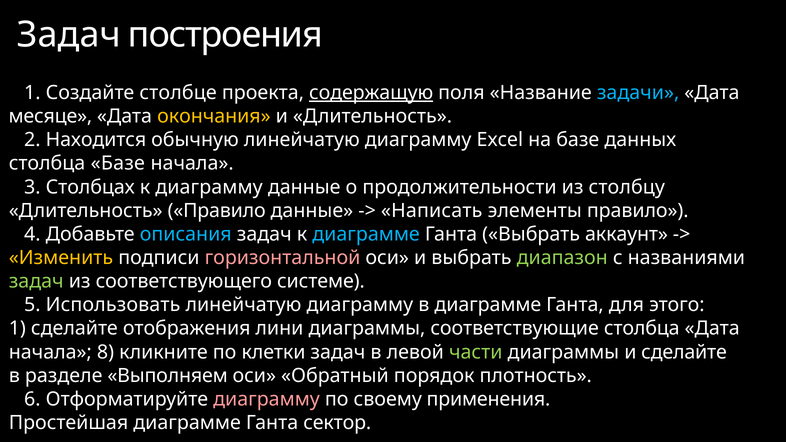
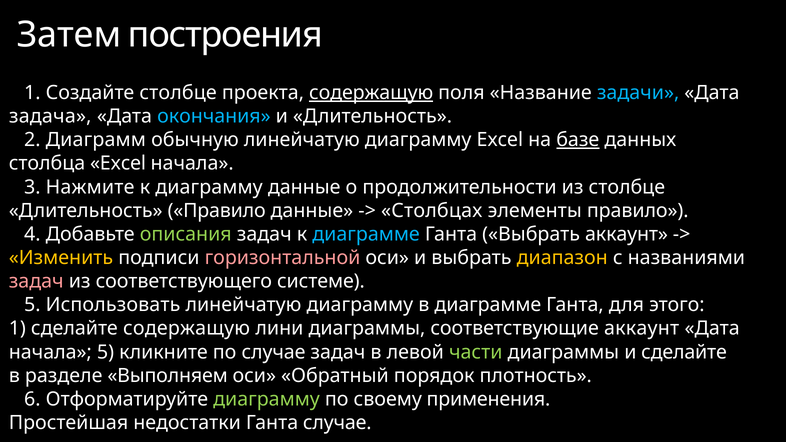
Задач: Задач -> Затем (69, 35)
месяце: месяце -> задача (50, 116)
окончания colour: yellow -> light blue (214, 116)
Находится: Находится -> Диаграмм (96, 140)
базе underline: none -> present (578, 140)
столбца Базе: Базе -> Excel (118, 164)
Столбцах: Столбцах -> Нажмите (90, 187)
из столбцу: столбцу -> столбце (627, 187)
Написать: Написать -> Столбцах (432, 211)
описания colour: light blue -> light green (186, 234)
диапазон colour: light green -> yellow (562, 258)
задач colour: light green -> pink (36, 281)
сделайте отображения: отображения -> содержащую (187, 329)
соответствующие столбца: столбца -> аккаунт (642, 329)
начала 8: 8 -> 5 (106, 352)
по клетки: клетки -> случае (274, 352)
диаграмму colour: pink -> light green (267, 399)
Простейшая диаграмме: диаграмме -> недостатки (187, 423)
Ганта сектор: сектор -> случае (337, 423)
